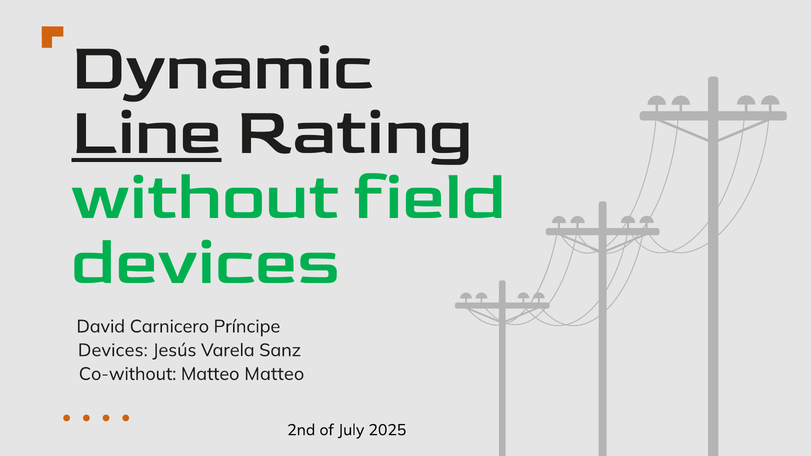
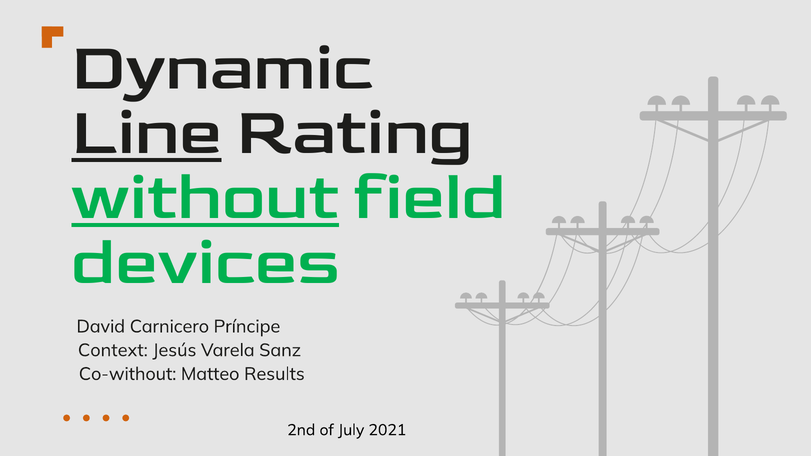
without underline: none -> present (205, 196)
Devices: Devices -> Context (113, 350)
Matteo Matteo: Matteo -> Results (274, 374)
2025: 2025 -> 2021 (387, 430)
